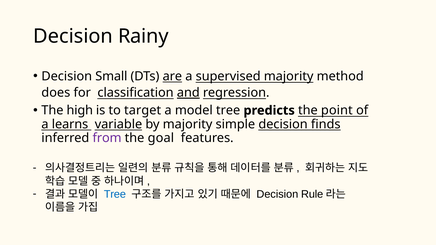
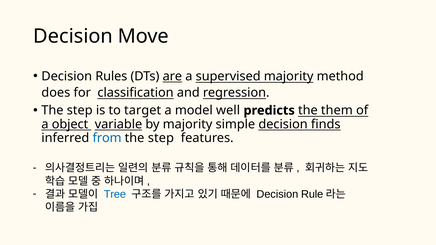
Rainy: Rainy -> Move (143, 36)
Small: Small -> Rules (111, 76)
and underline: present -> none (188, 93)
high: high -> step (80, 111)
model tree: tree -> well (228, 111)
point: point -> them (337, 111)
learns: learns -> object (70, 124)
from colour: purple -> blue (107, 138)
goal: goal -> step (161, 138)
